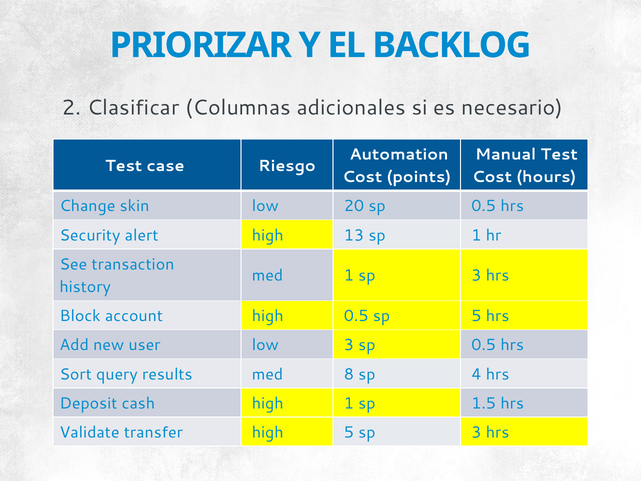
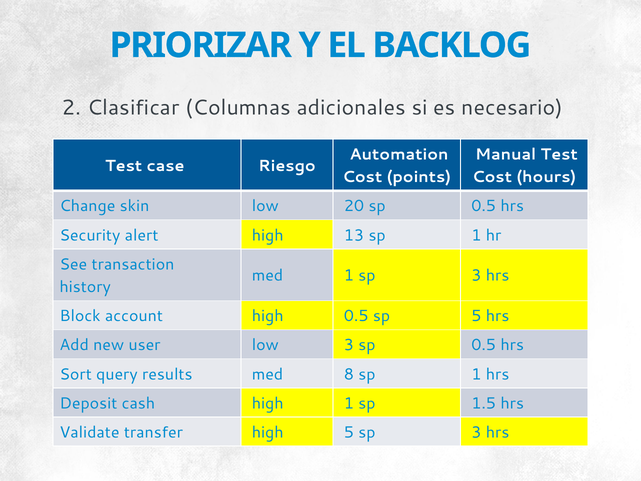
8 sp 4: 4 -> 1 (476, 374)
